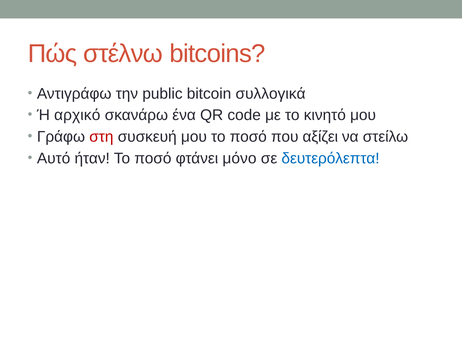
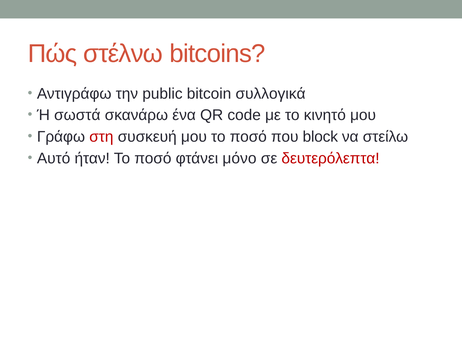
αρχικό: αρχικό -> σωστά (77, 115)
αξίζει: αξίζει -> block (320, 137)
δευτερόλεπτα colour: blue -> red (331, 158)
